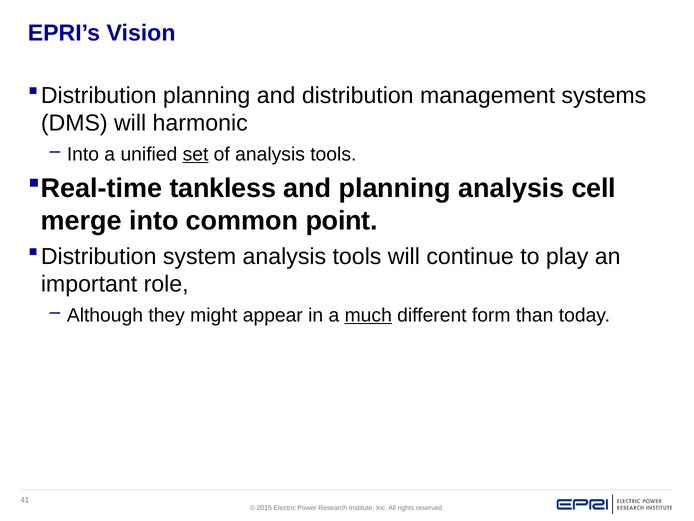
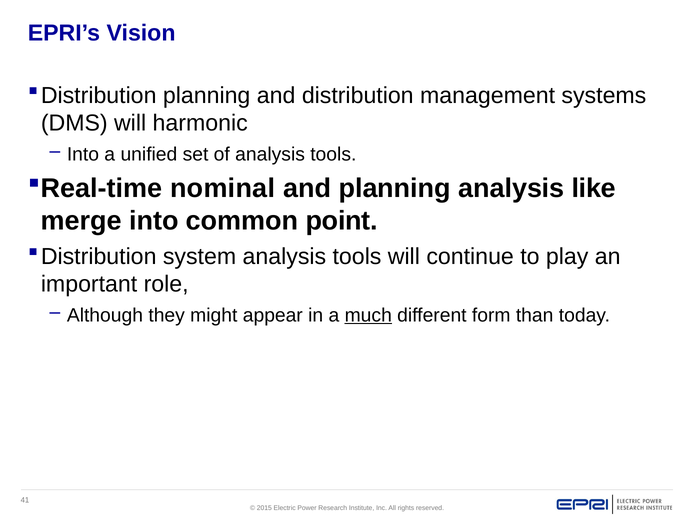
set underline: present -> none (196, 154)
tankless: tankless -> nominal (223, 188)
cell: cell -> like (594, 188)
